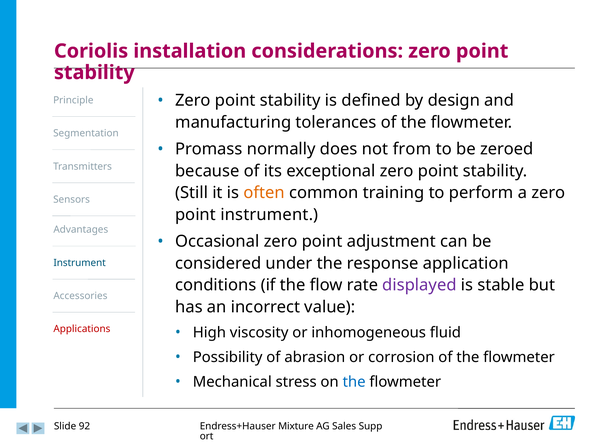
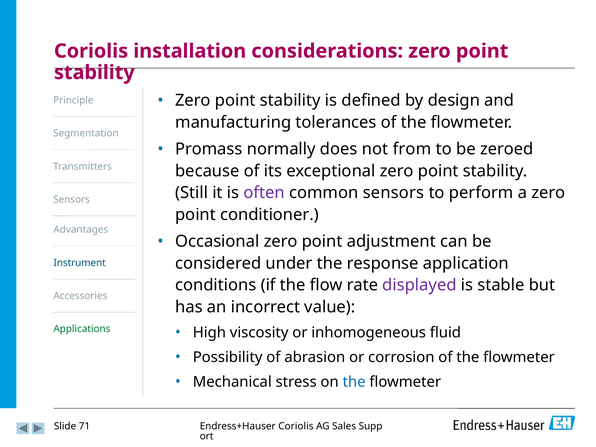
often colour: orange -> purple (264, 193)
common training: training -> sensors (393, 193)
point instrument: instrument -> conditioner (269, 215)
Applications colour: red -> green (82, 329)
92: 92 -> 71 (84, 426)
Endress+Hauser Mixture: Mixture -> Coriolis (296, 426)
